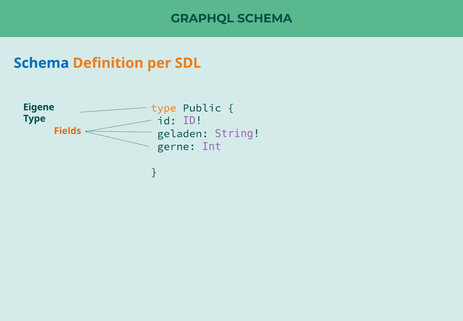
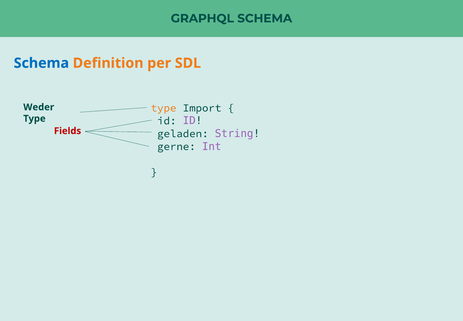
Eigene: Eigene -> Weder (39, 107)
Public: Public -> Import (202, 108)
Fields colour: orange -> red (68, 131)
